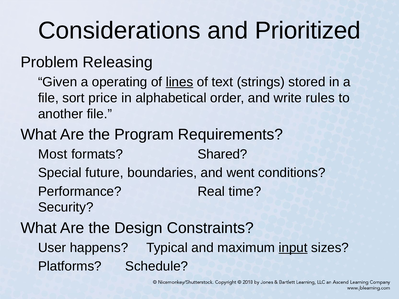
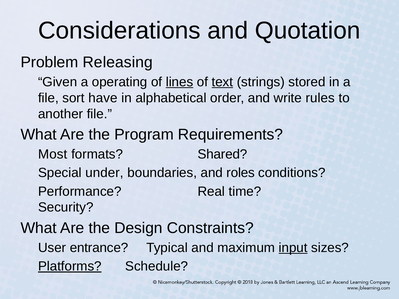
Prioritized: Prioritized -> Quotation (308, 31)
text underline: none -> present (222, 82)
price: price -> have (103, 98)
future: future -> under (104, 173)
went: went -> roles (241, 173)
happens: happens -> entrance (99, 248)
Platforms underline: none -> present (70, 267)
